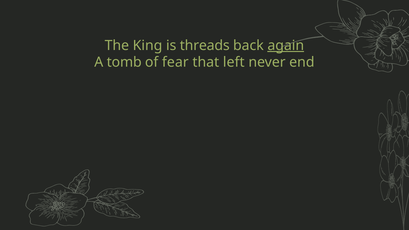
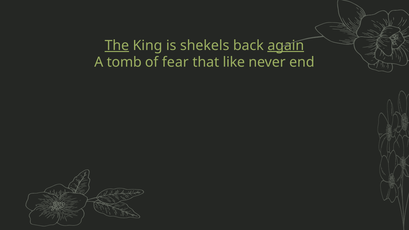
The underline: none -> present (117, 45)
threads: threads -> shekels (205, 45)
left: left -> like (234, 62)
